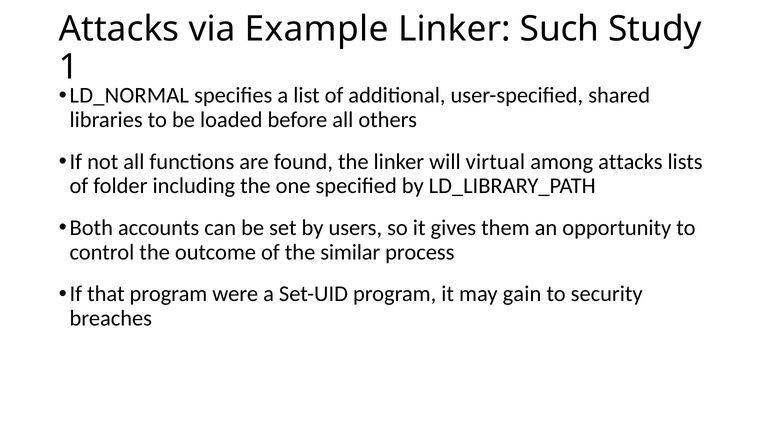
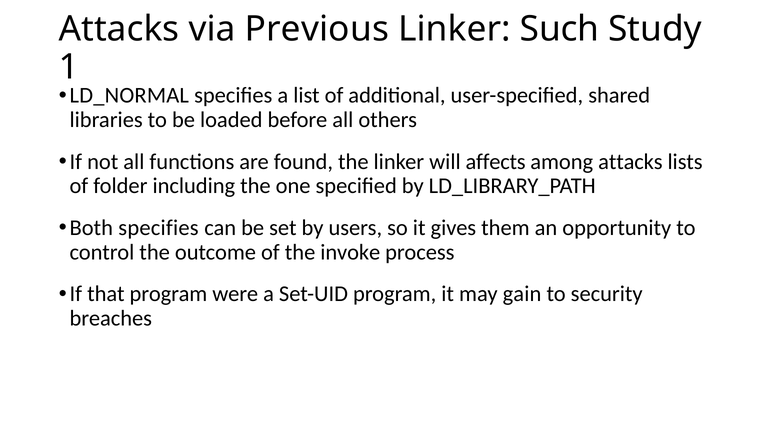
Example: Example -> Previous (317, 29)
virtual: virtual -> affects (496, 162)
Both accounts: accounts -> specifies (158, 228)
similar: similar -> invoke (350, 252)
